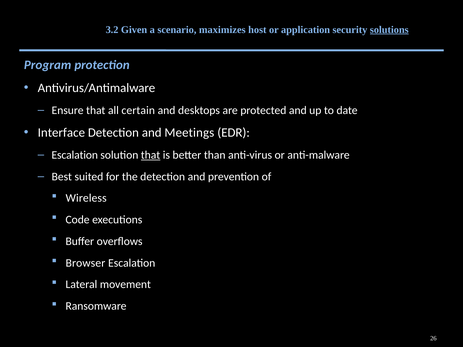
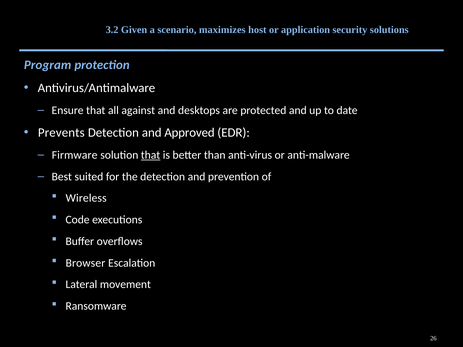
solutions underline: present -> none (389, 30)
certain: certain -> against (138, 110)
Interface: Interface -> Prevents (61, 133)
Meetings: Meetings -> Approved (189, 133)
Escalation: Escalation -> Firmware (75, 155)
